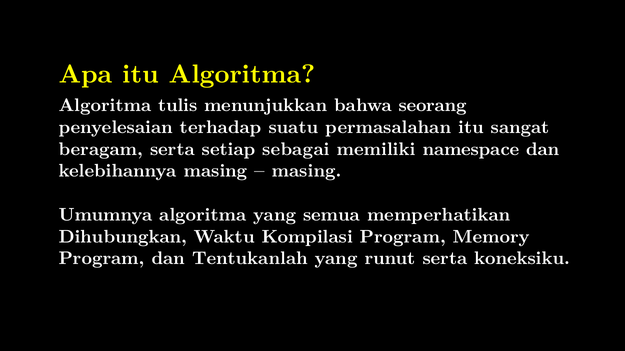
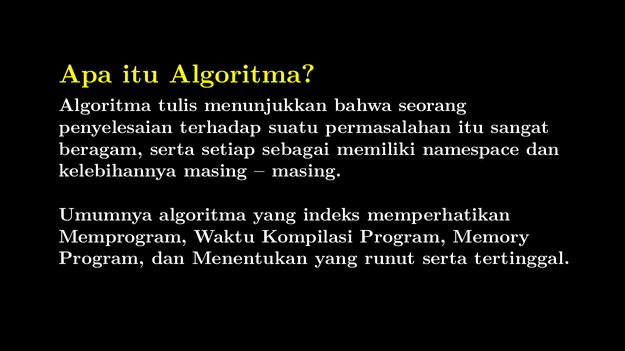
semua: semua -> indeks (332, 215)
Dihubungkan: Dihubungkan -> Memprogram (123, 237)
Tentukanlah: Tentukanlah -> Menentukan (250, 259)
koneksiku: koneksiku -> tertinggal (522, 259)
